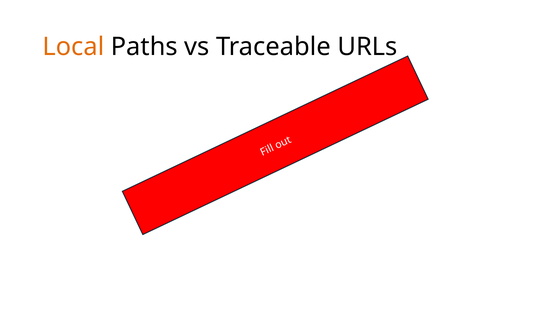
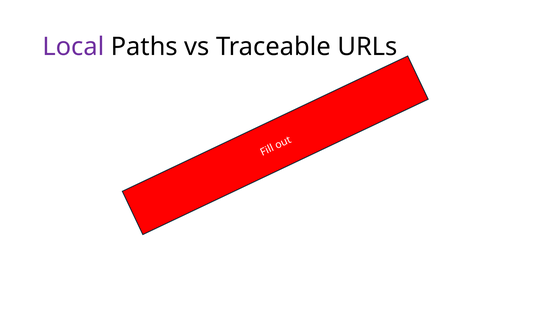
Local colour: orange -> purple (73, 47)
